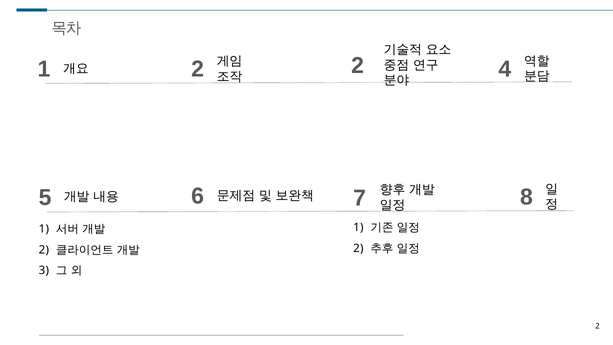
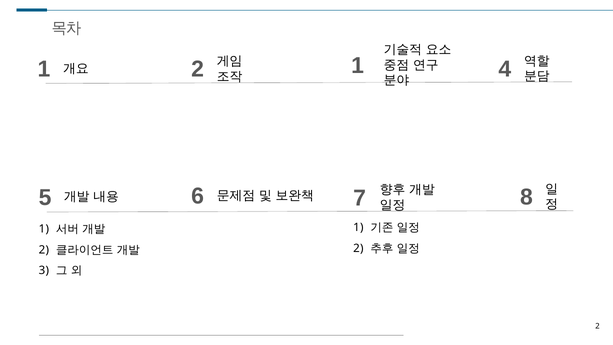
2: 2 -> 1 (358, 65)
